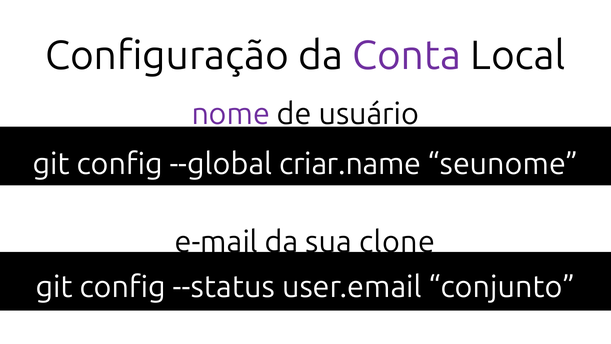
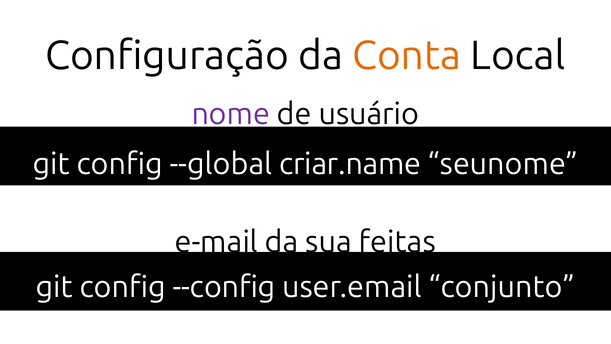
Conta colour: purple -> orange (407, 56)
clone: clone -> feitas (397, 242)
--status: --status -> --config (224, 287)
